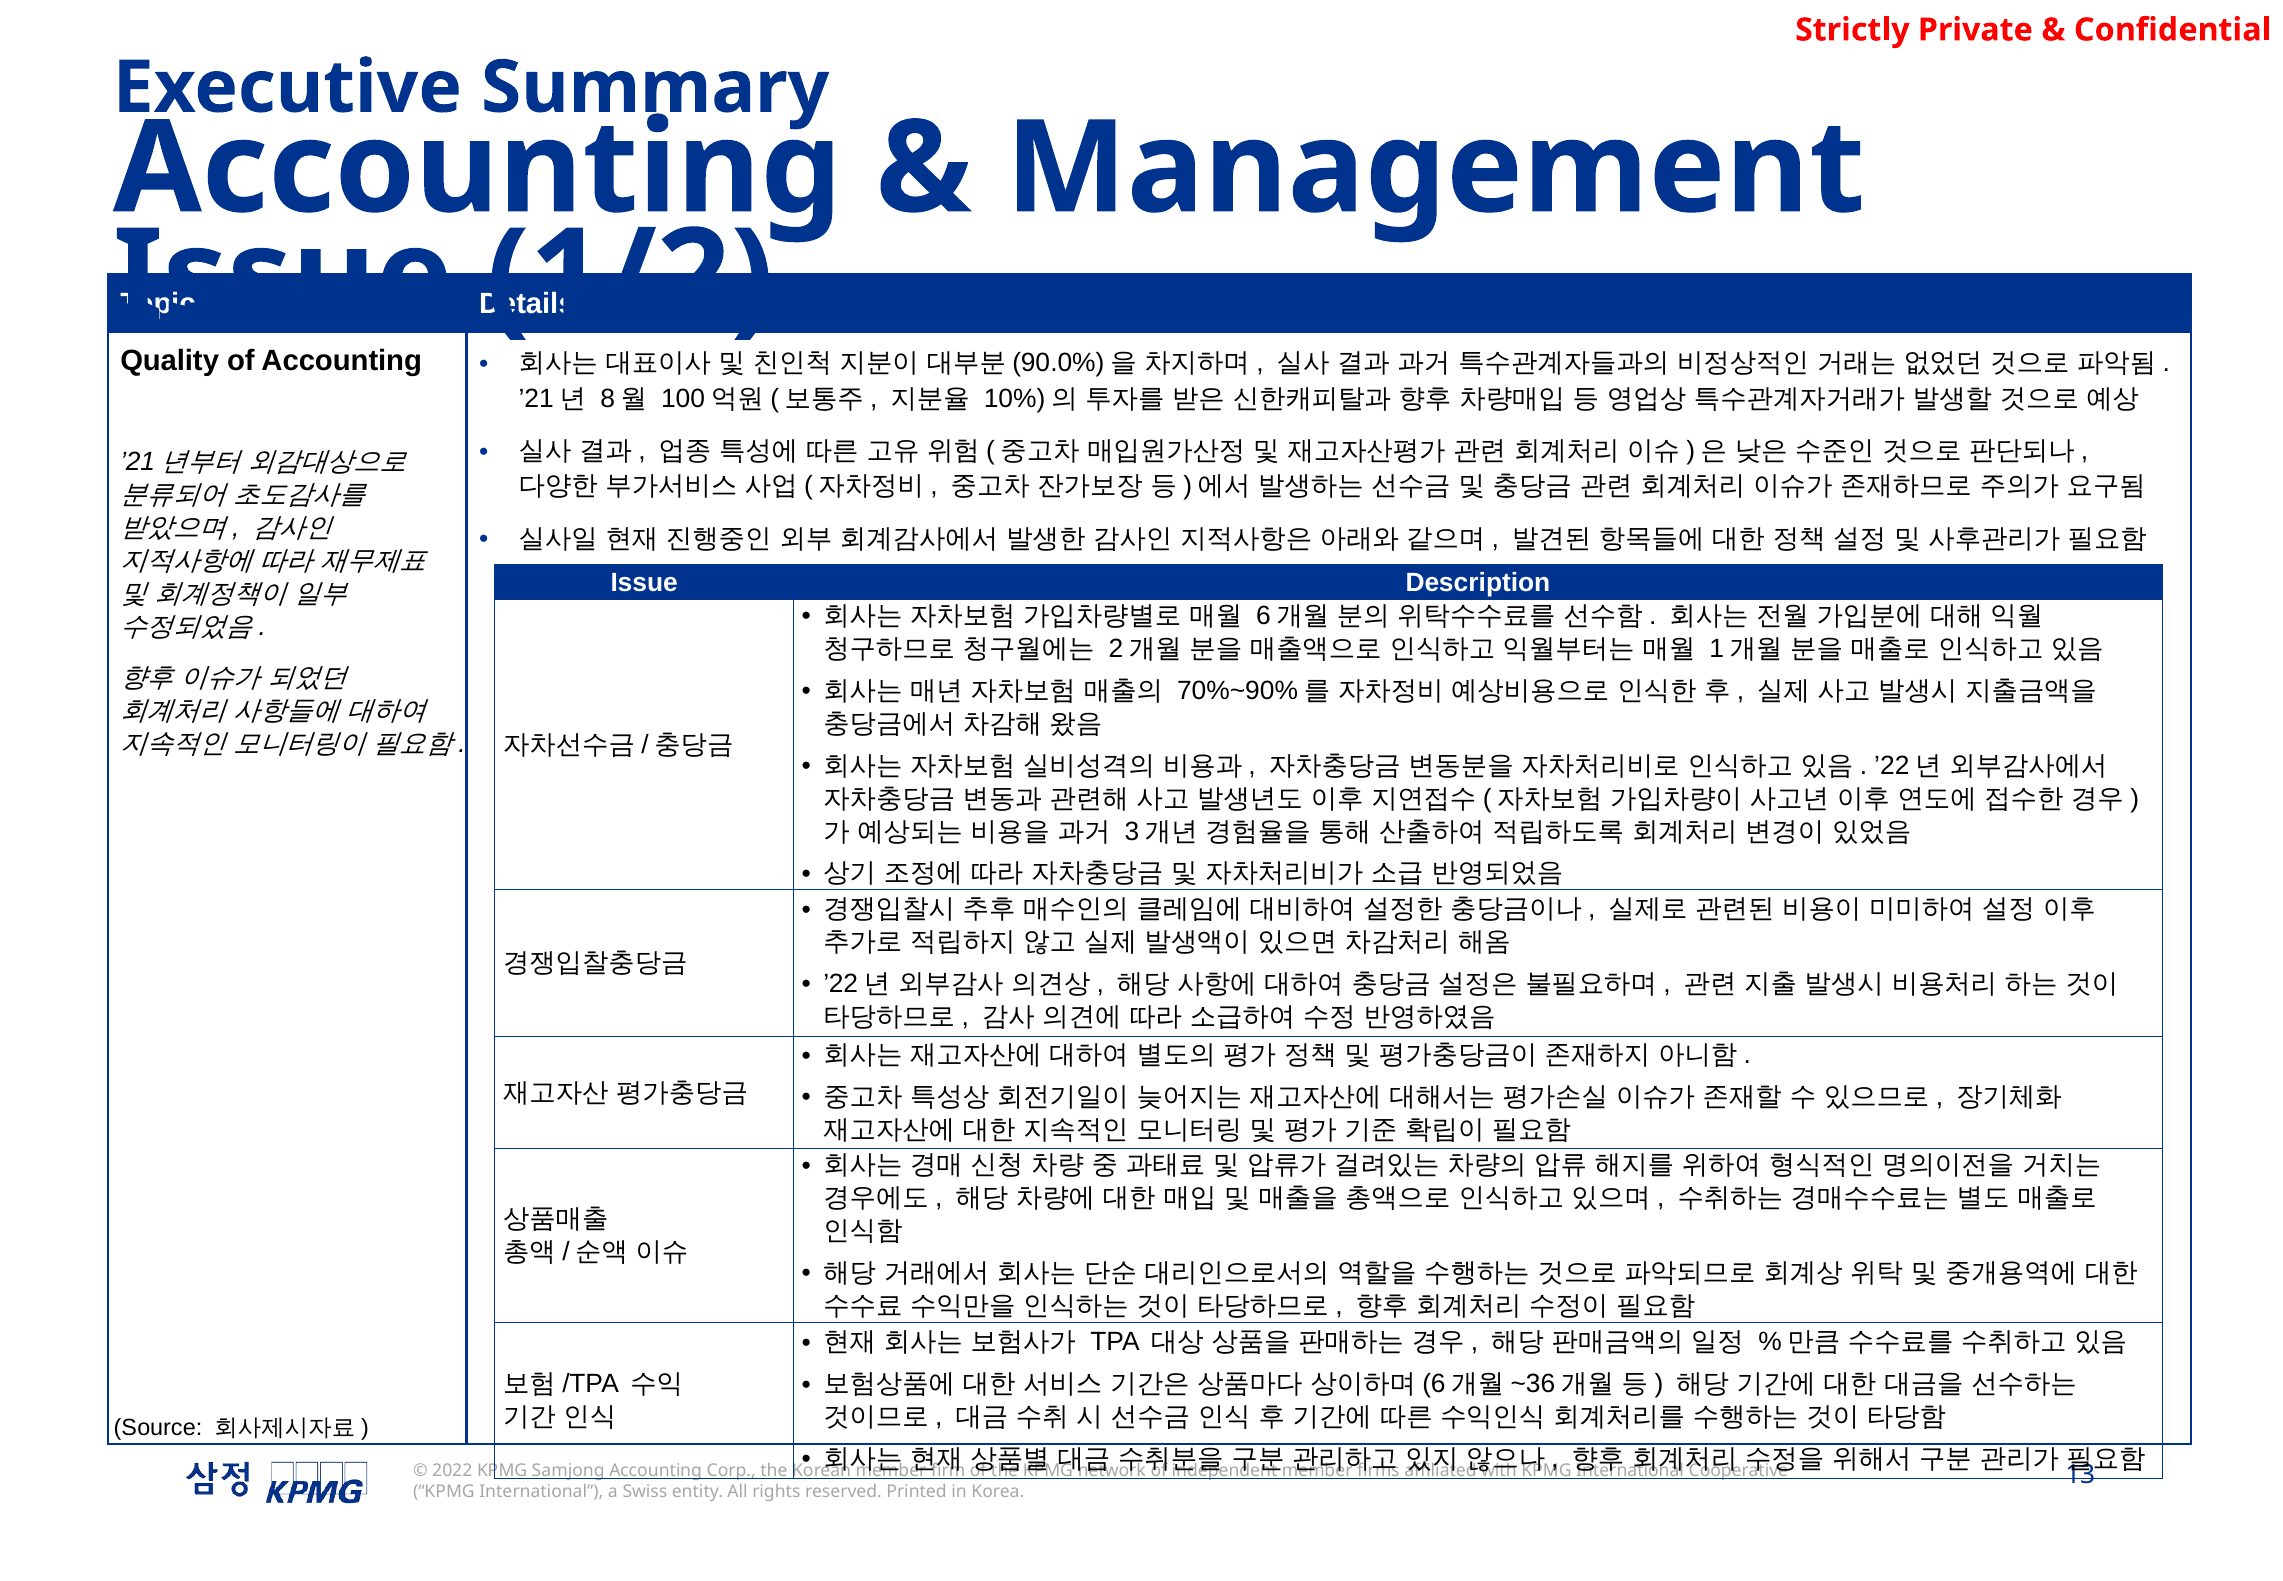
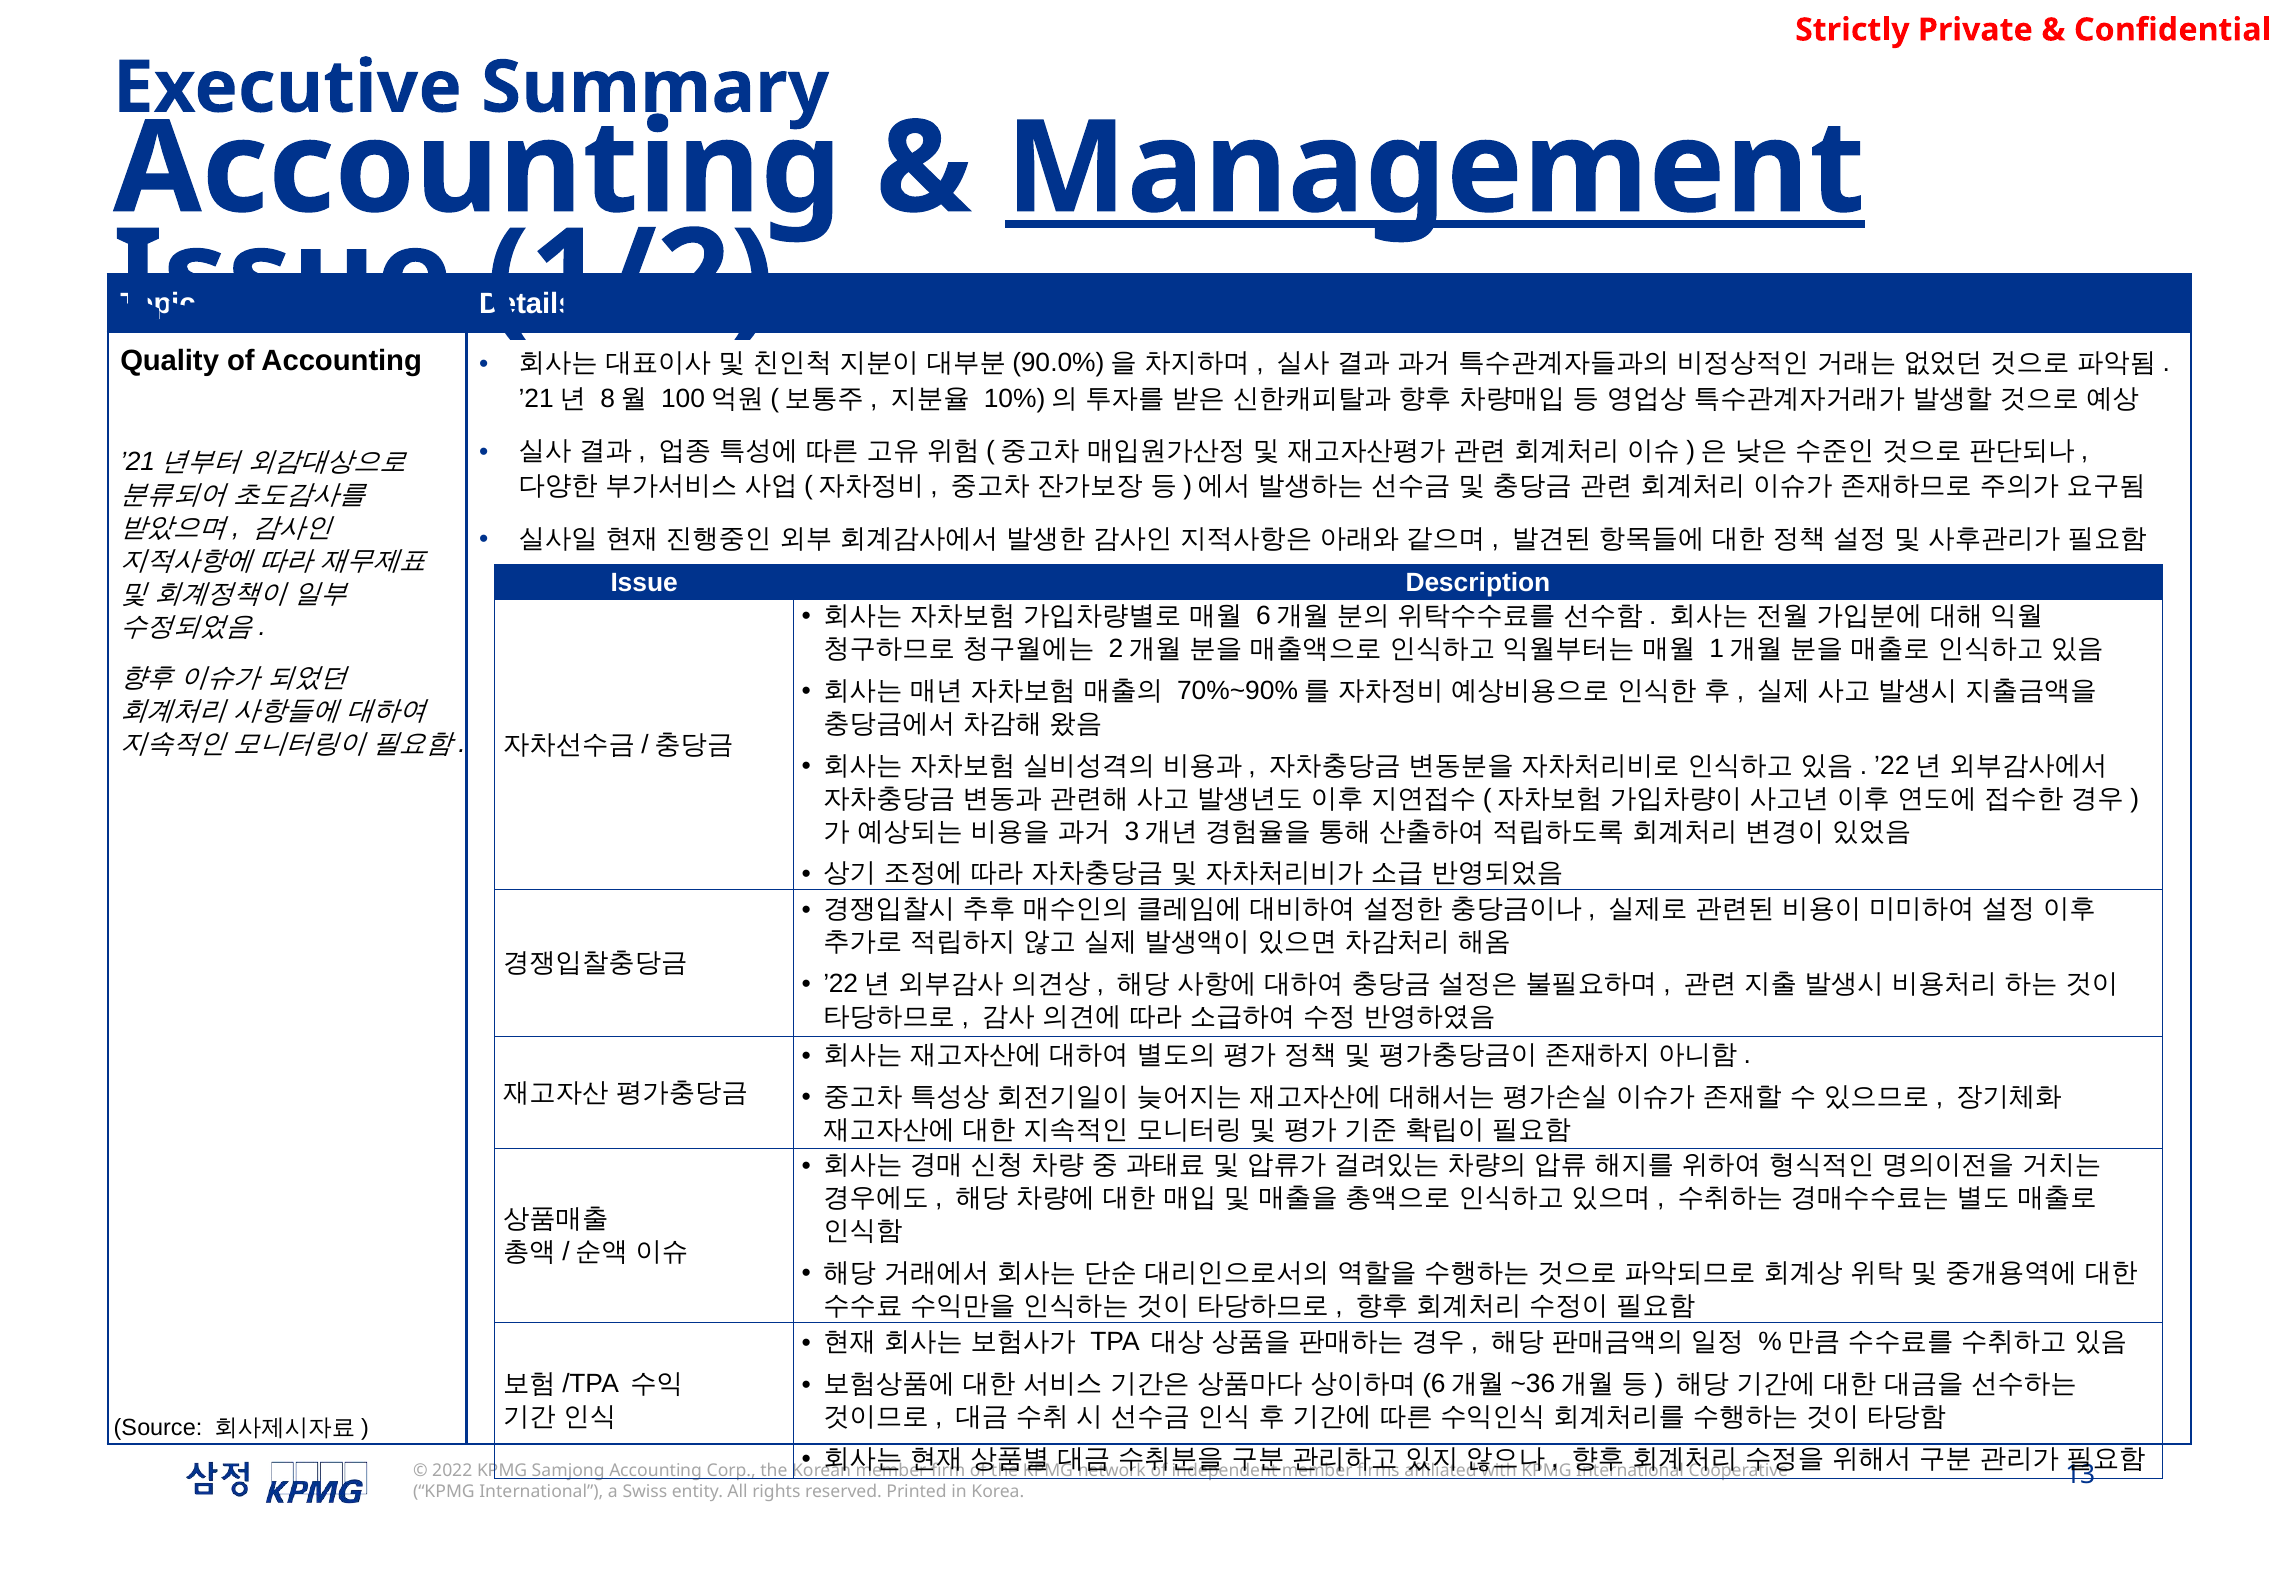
Management underline: none -> present (1435, 169)
